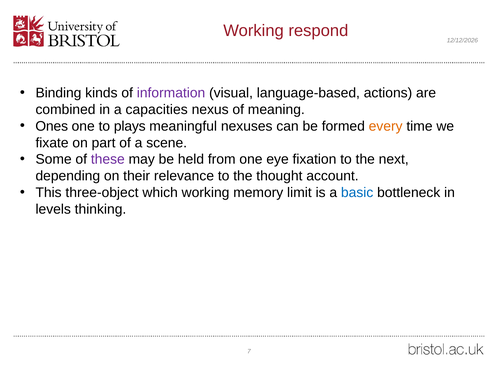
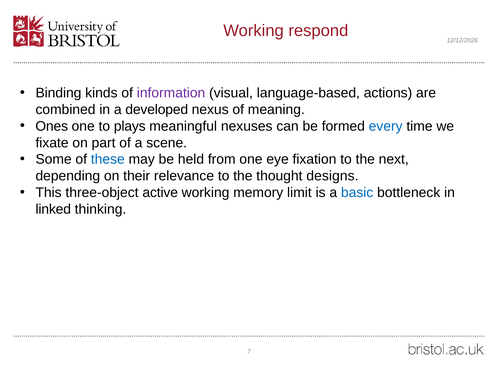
capacities: capacities -> developed (157, 109)
every colour: orange -> blue (386, 126)
these colour: purple -> blue (108, 159)
account: account -> designs (332, 176)
which: which -> active (160, 192)
levels: levels -> linked (53, 209)
